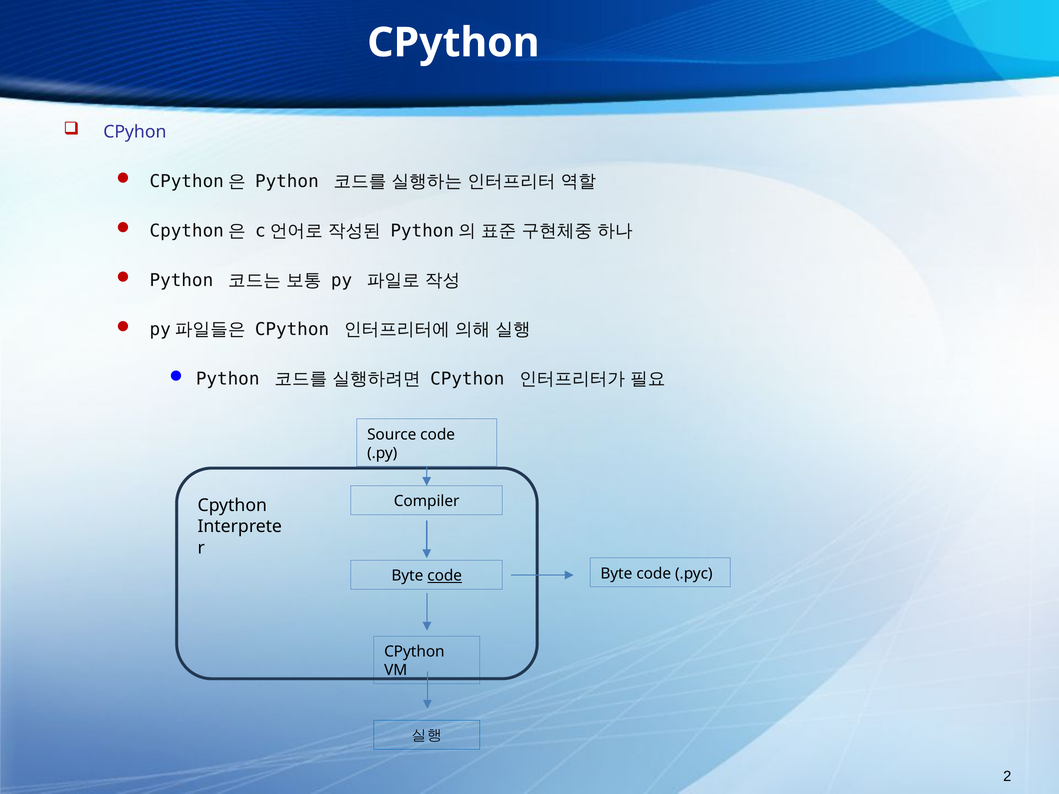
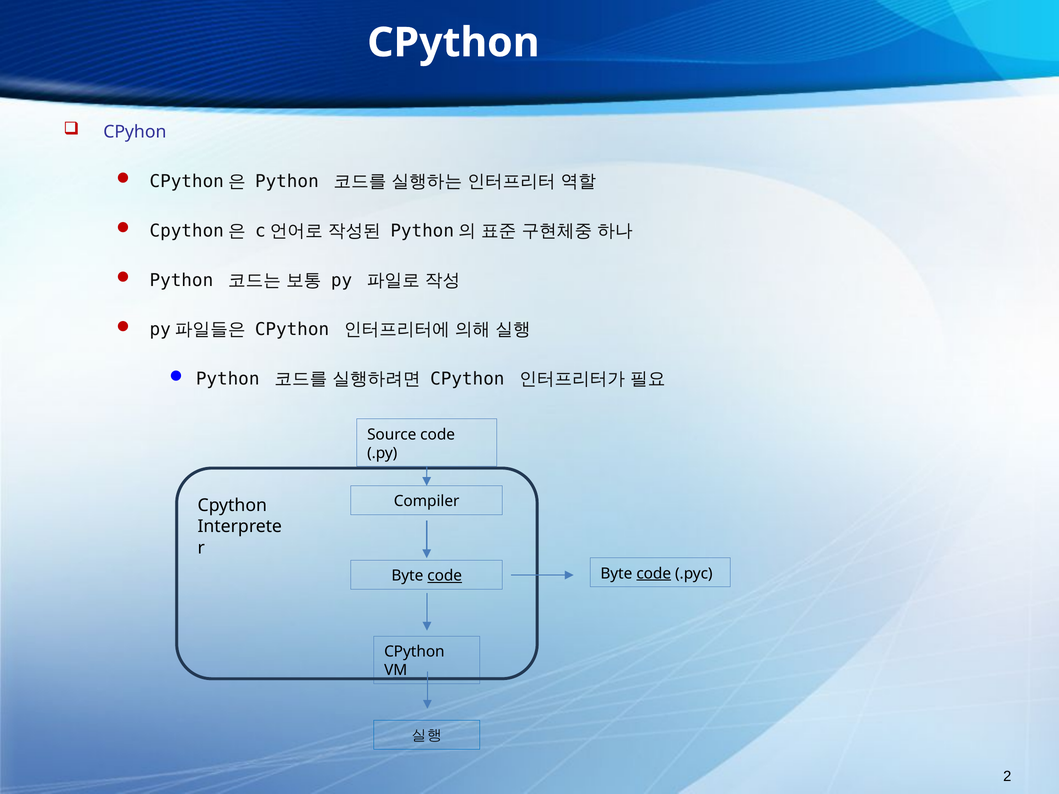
code underline: none -> present (654, 574)
